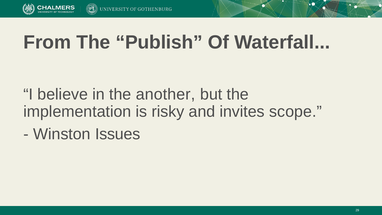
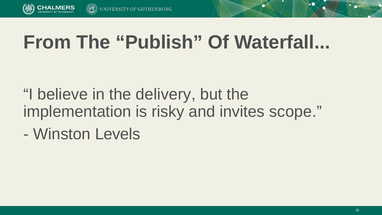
another: another -> delivery (166, 94)
Issues: Issues -> Levels (118, 134)
